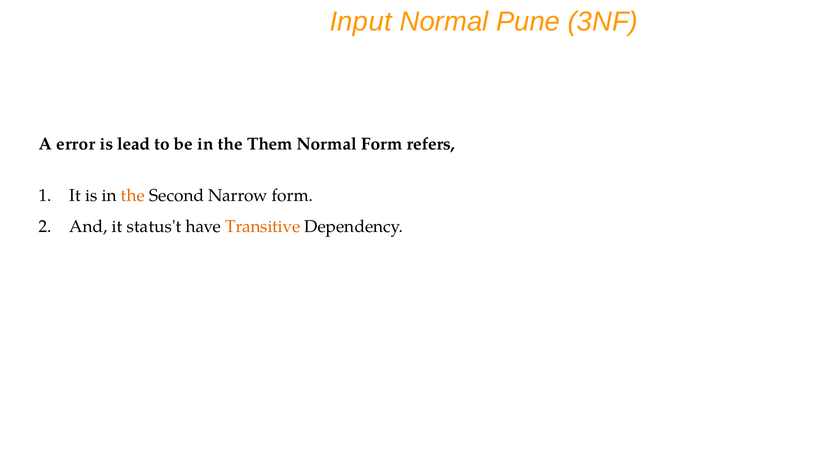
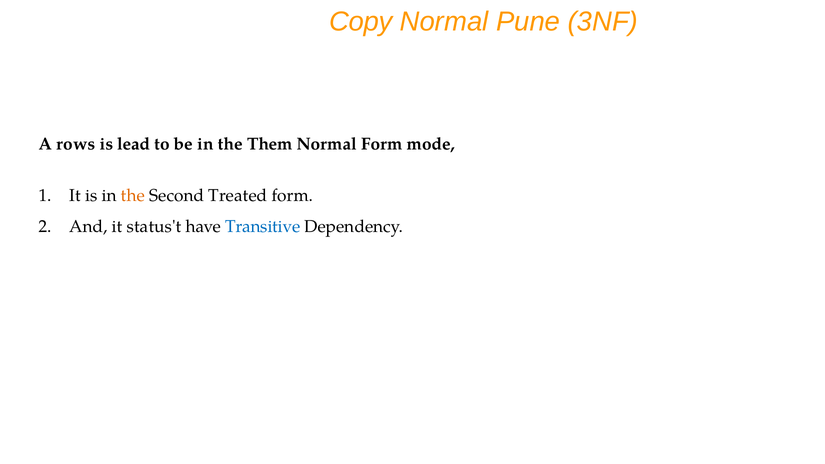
Input: Input -> Copy (361, 21)
error: error -> rows (76, 144)
refers: refers -> mode (431, 144)
Narrow: Narrow -> Treated (238, 196)
Transitive colour: orange -> blue (263, 227)
